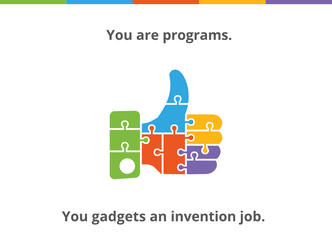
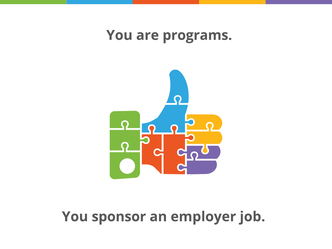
gadgets: gadgets -> sponsor (119, 217)
invention: invention -> employer (203, 217)
